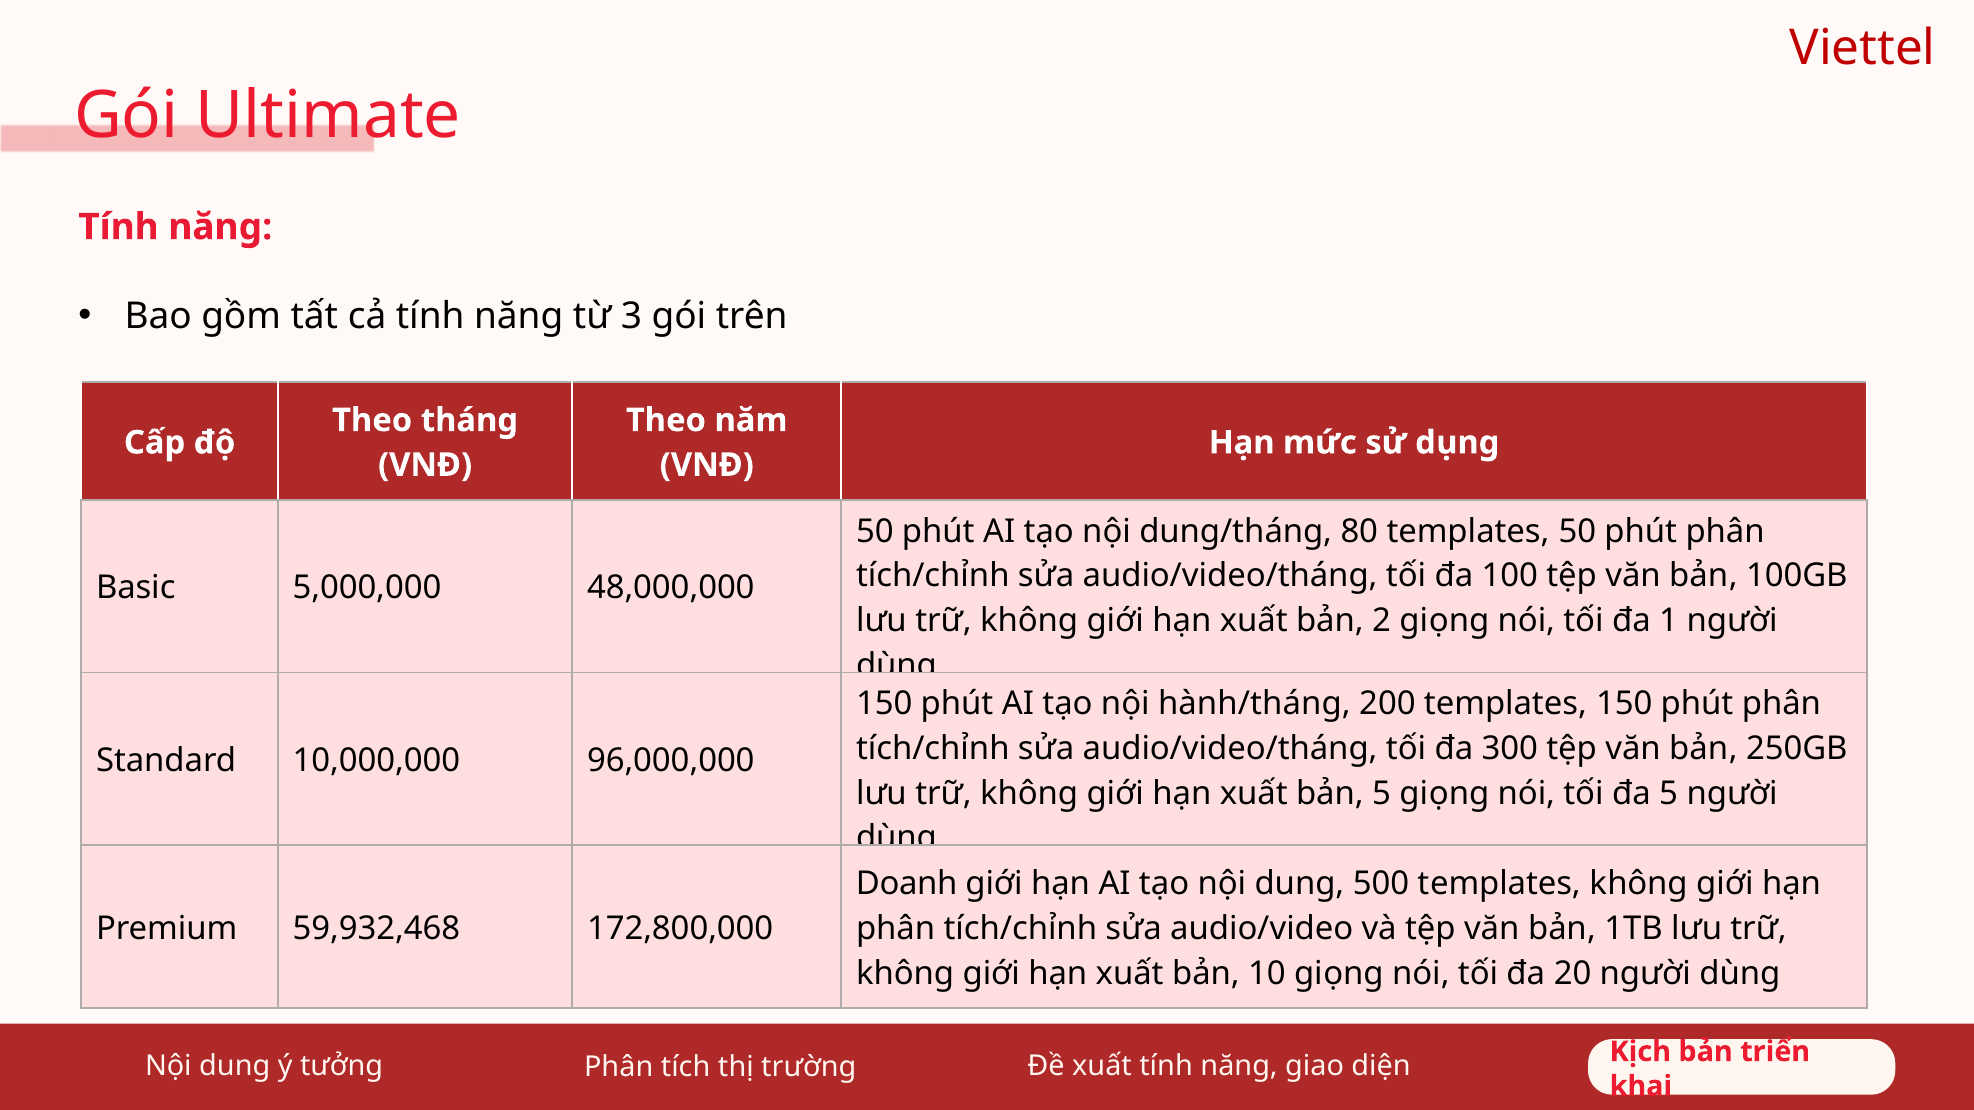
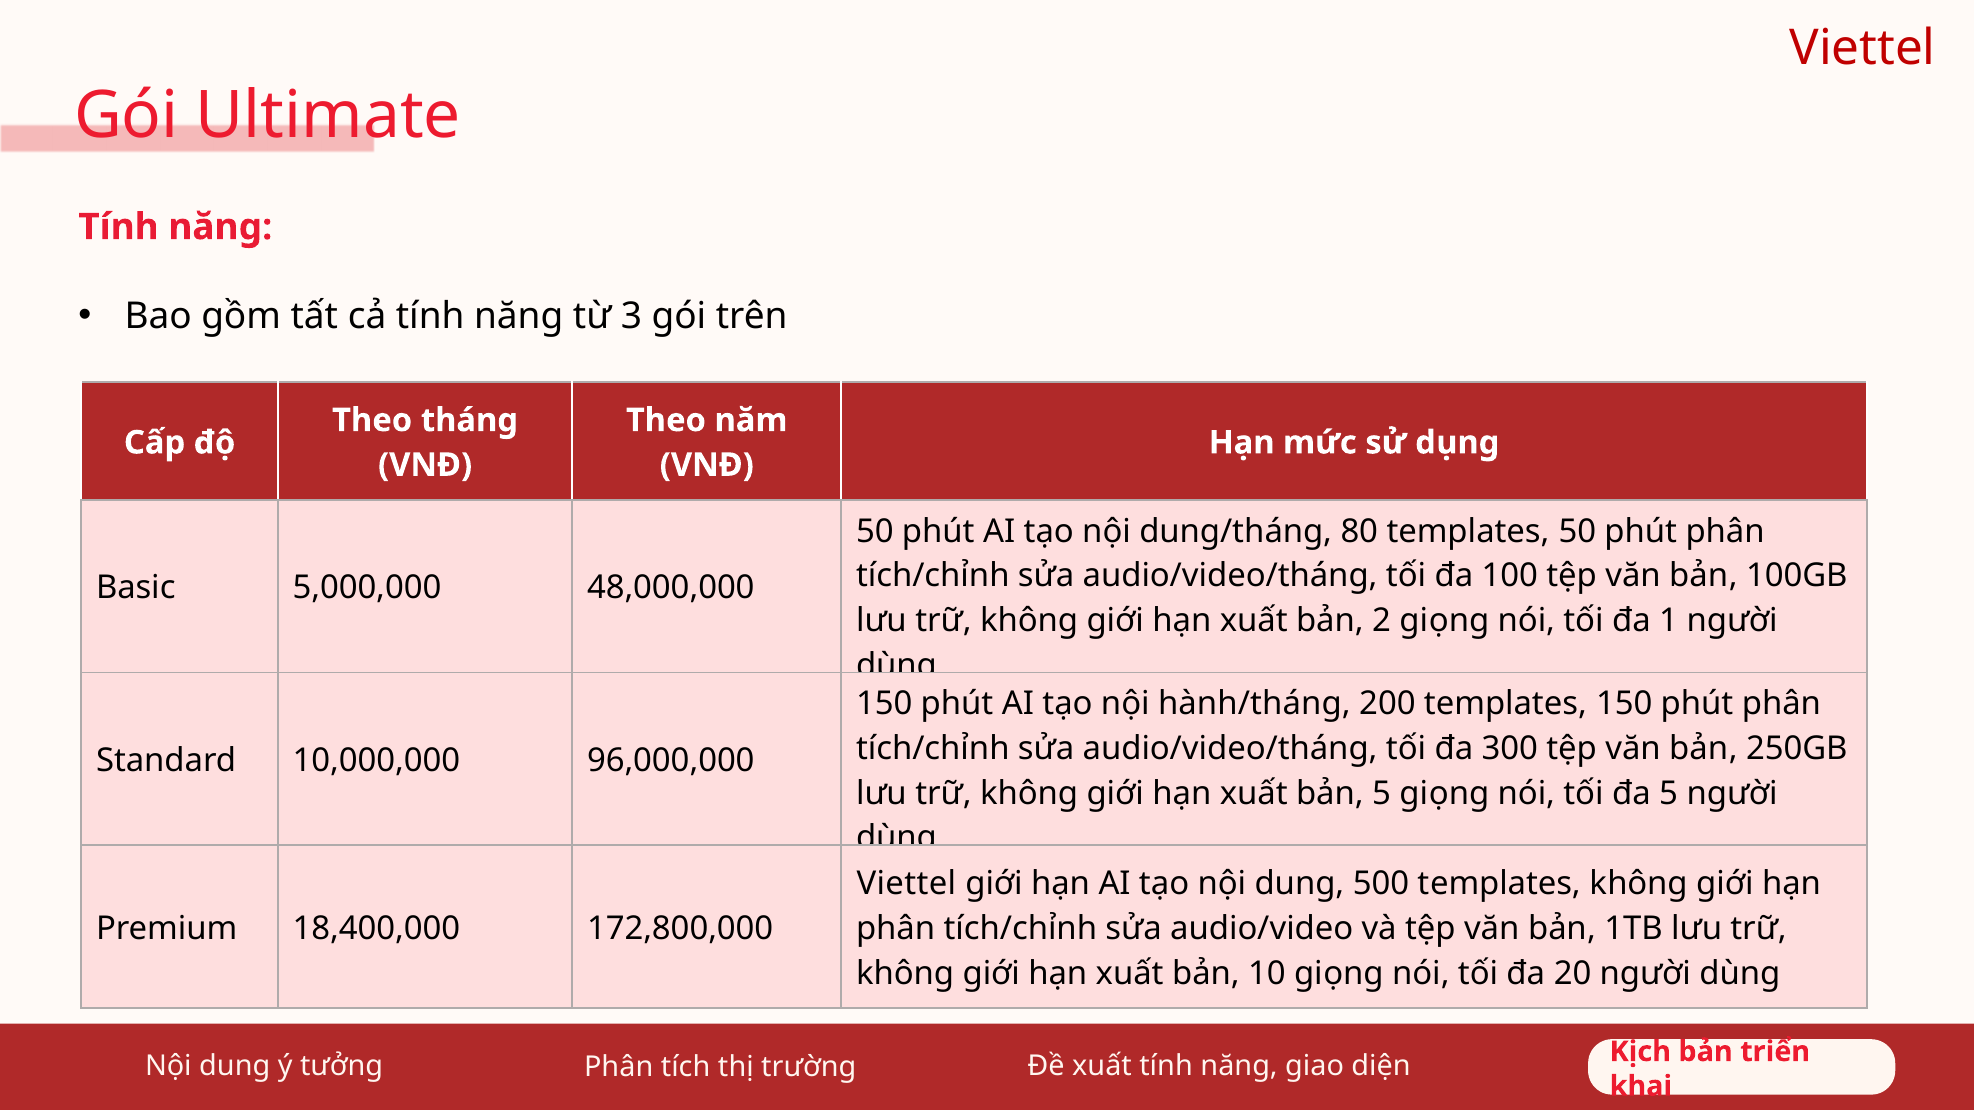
Doanh: Doanh -> Viettel (906, 884)
59,932,468: 59,932,468 -> 18,400,000 (376, 929)
